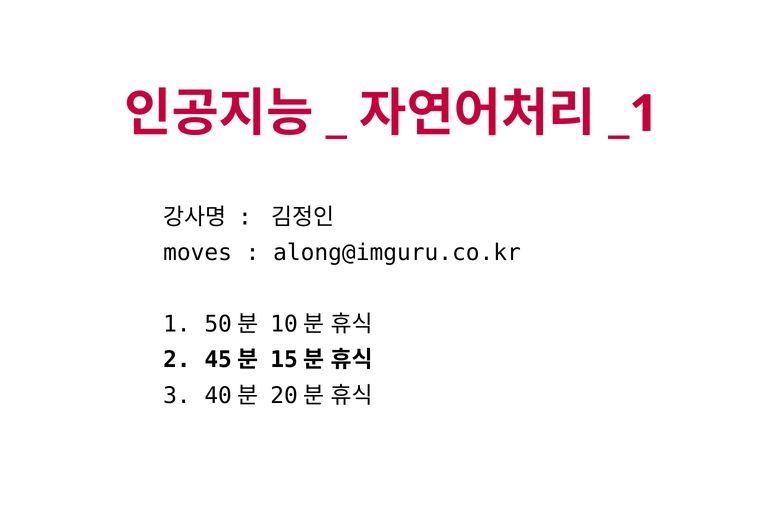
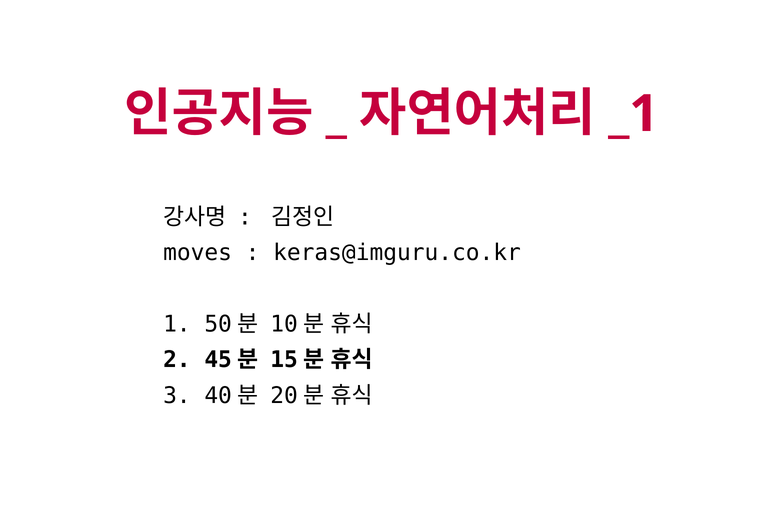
along@imguru.co.kr: along@imguru.co.kr -> keras@imguru.co.kr (397, 252)
